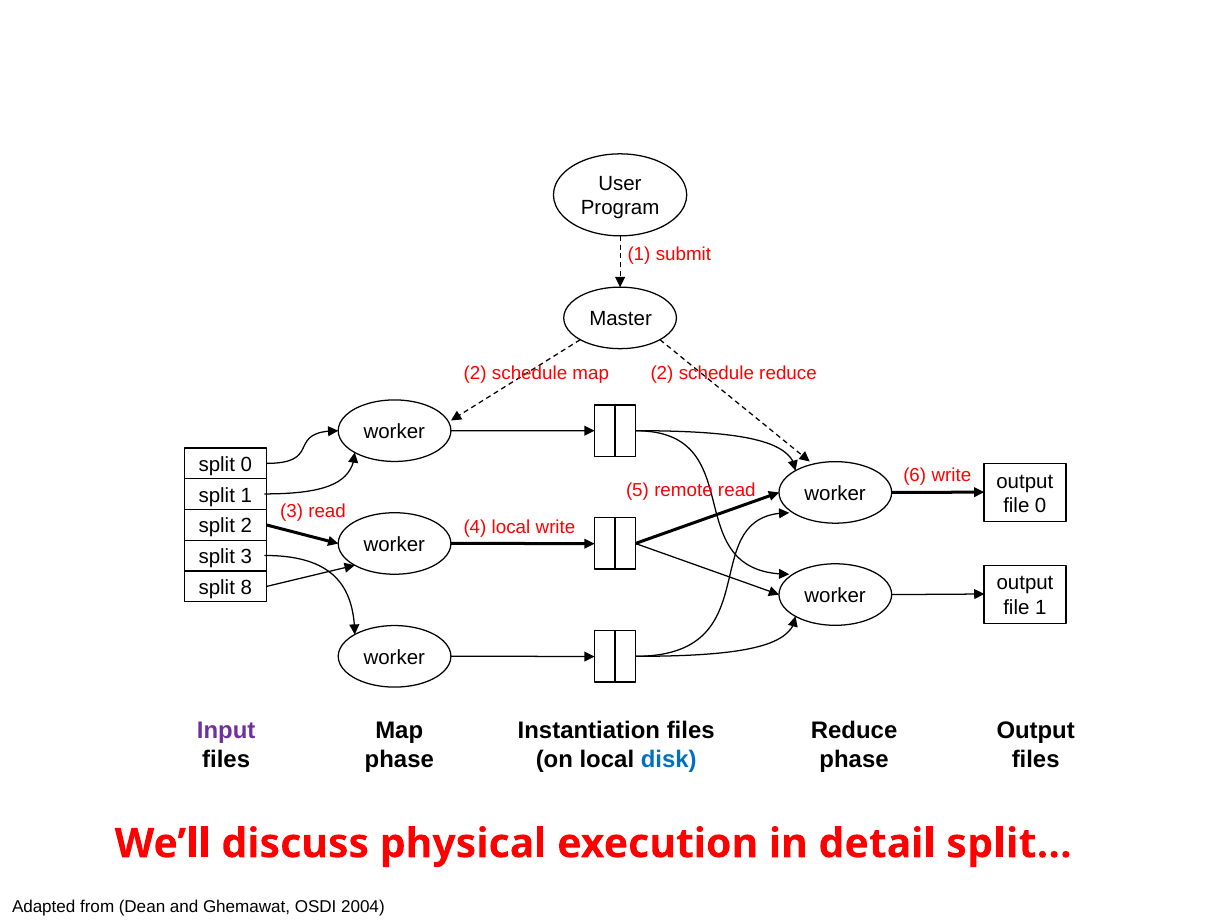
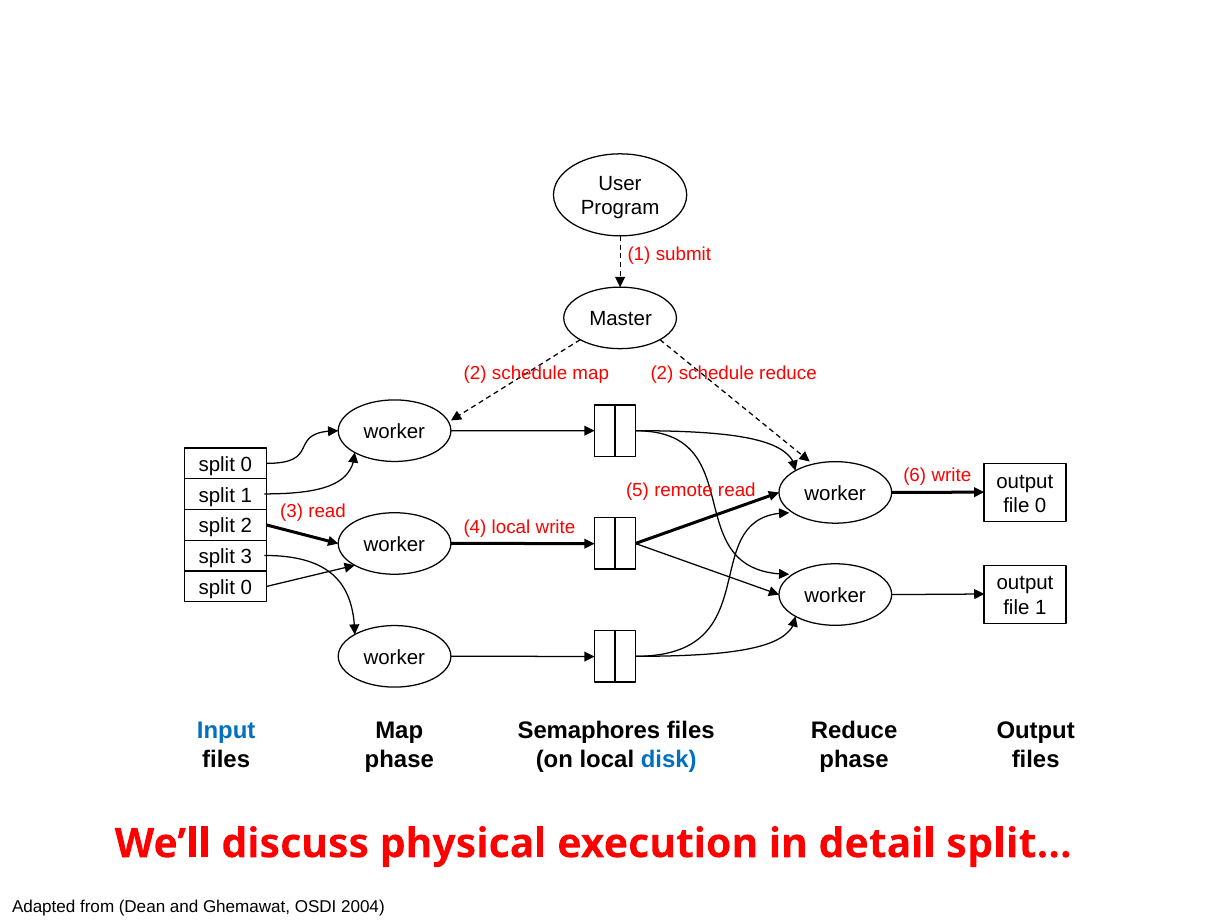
8: 8 -> 0 (246, 587)
Input colour: purple -> blue (226, 731)
Instantiation: Instantiation -> Semaphores (589, 731)
